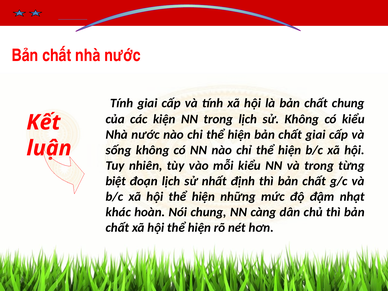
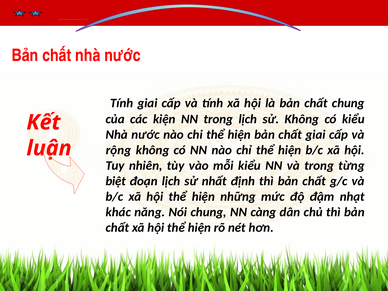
sống: sống -> rộng (118, 150)
hoàn: hoàn -> năng (150, 212)
